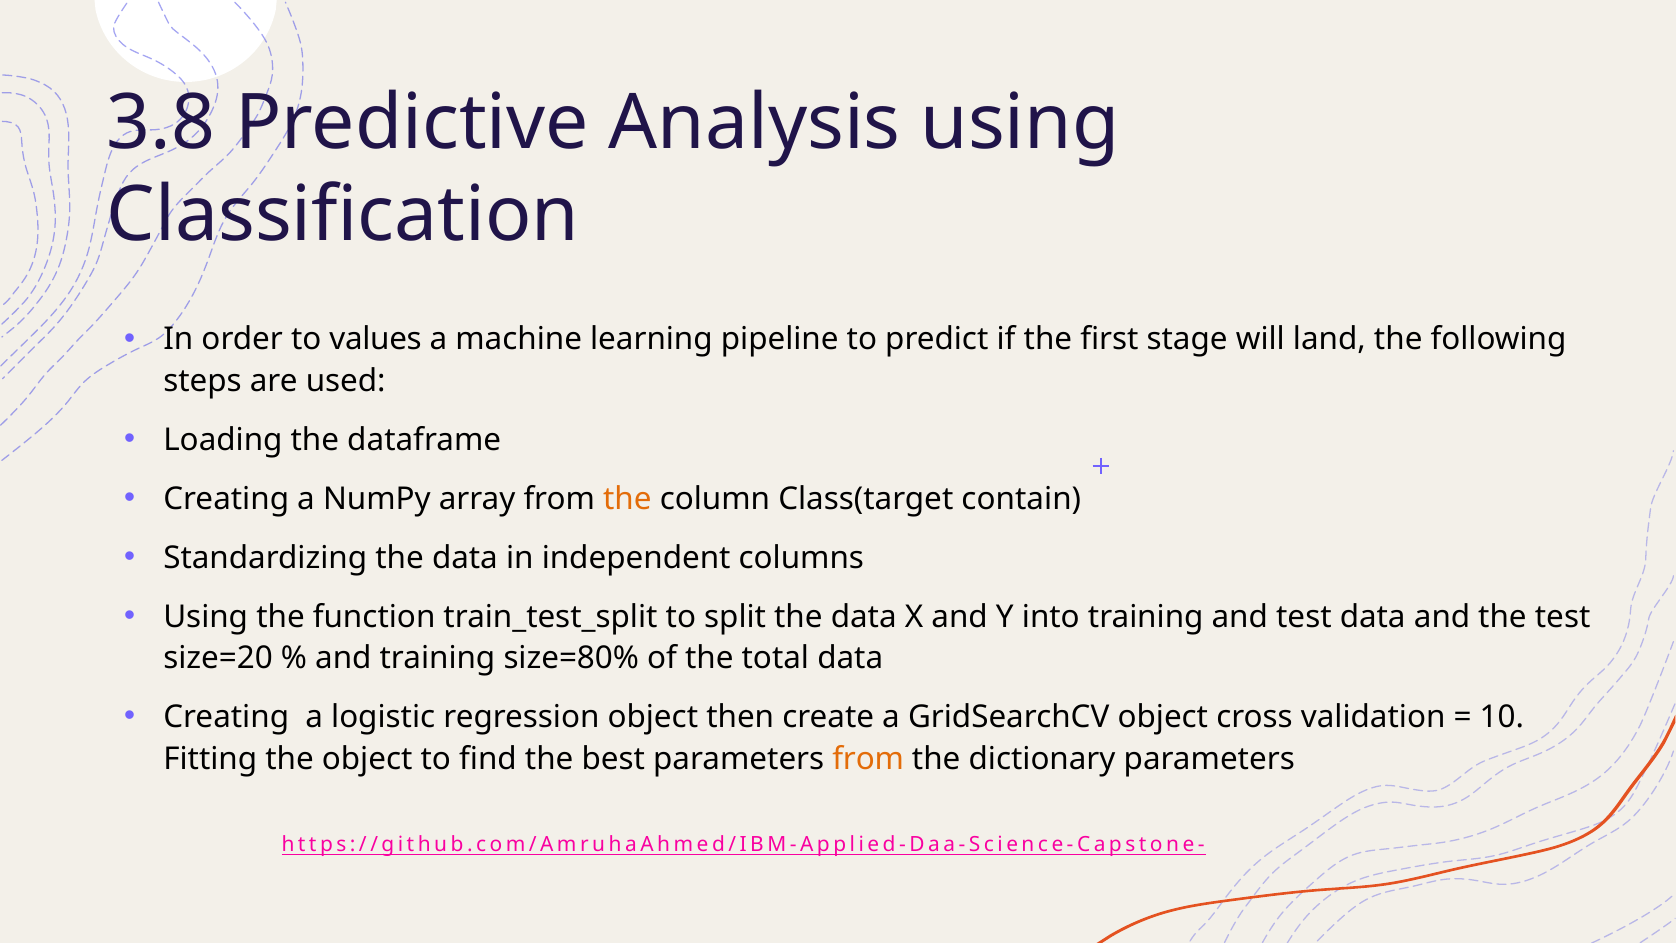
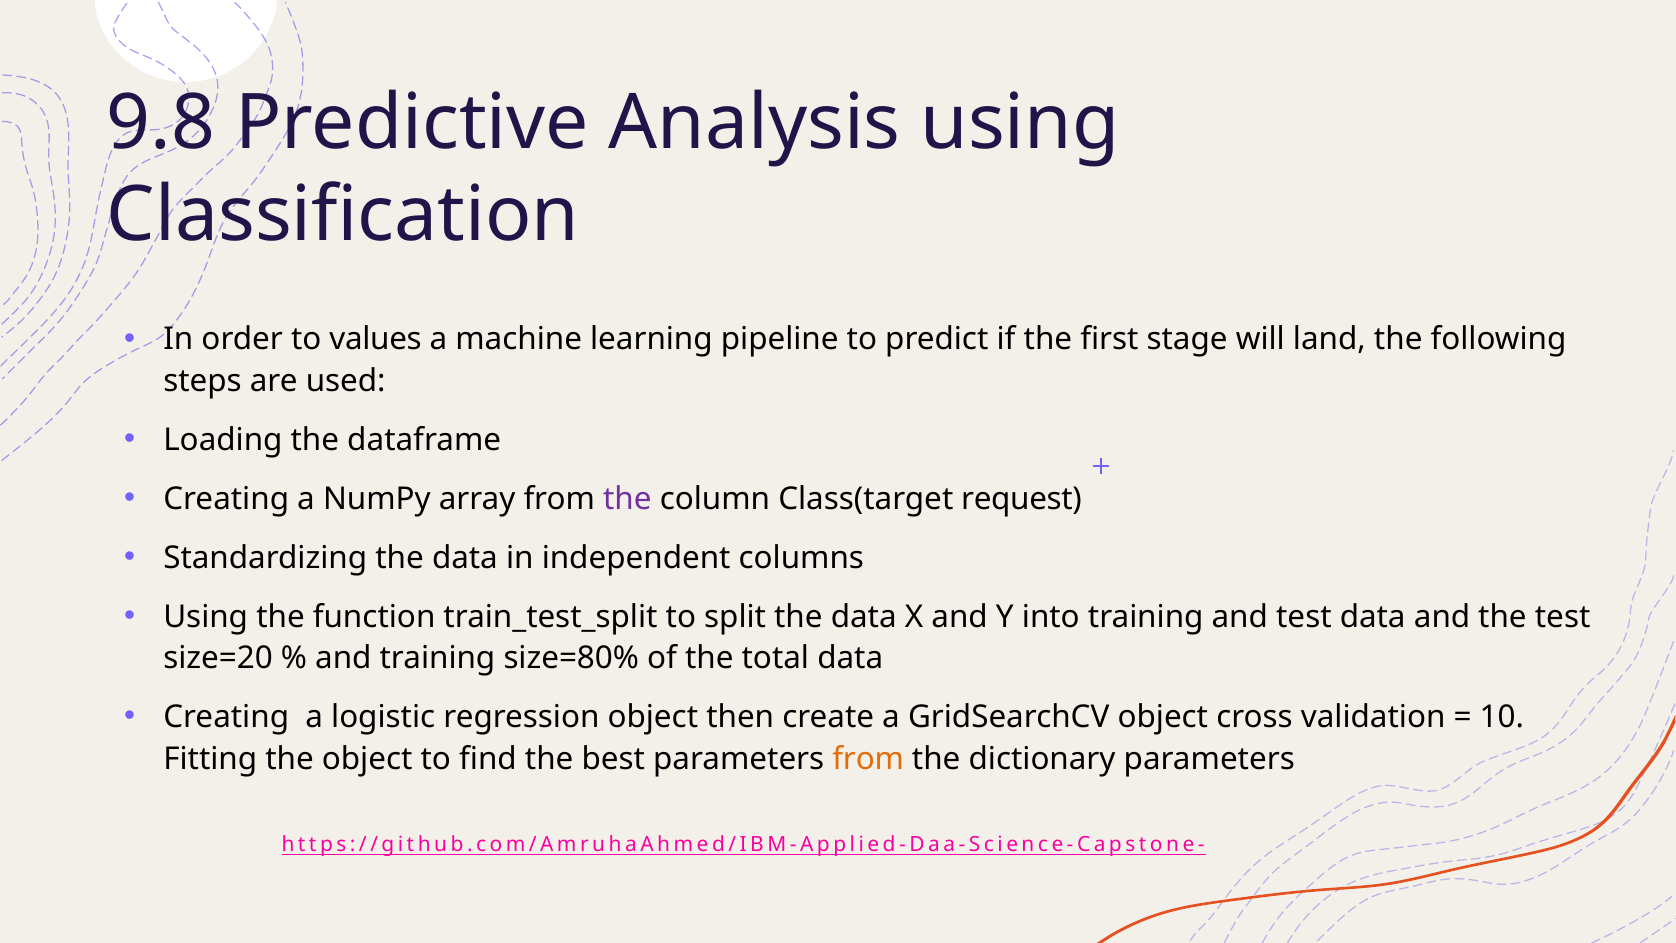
3.8: 3.8 -> 9.8 (161, 123)
the colour: orange -> purple (627, 499)
contain: contain -> request (1021, 499)
